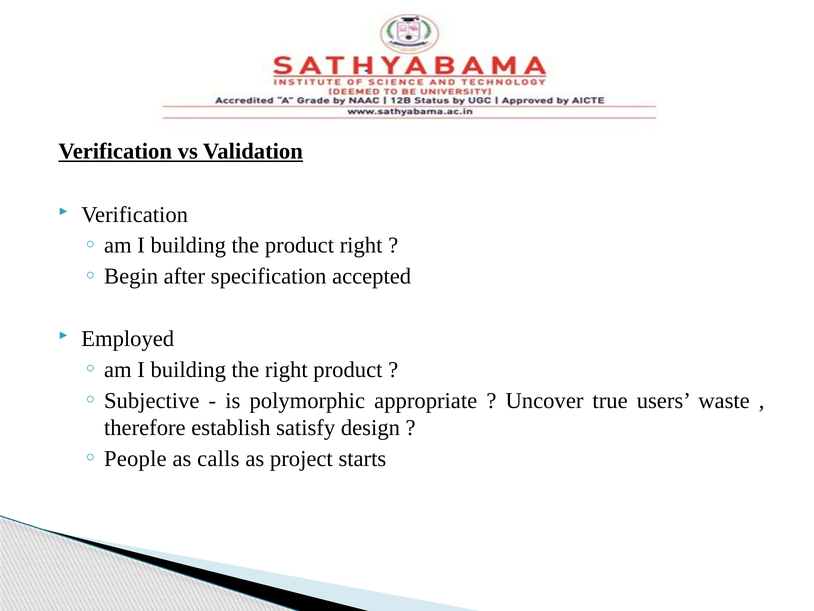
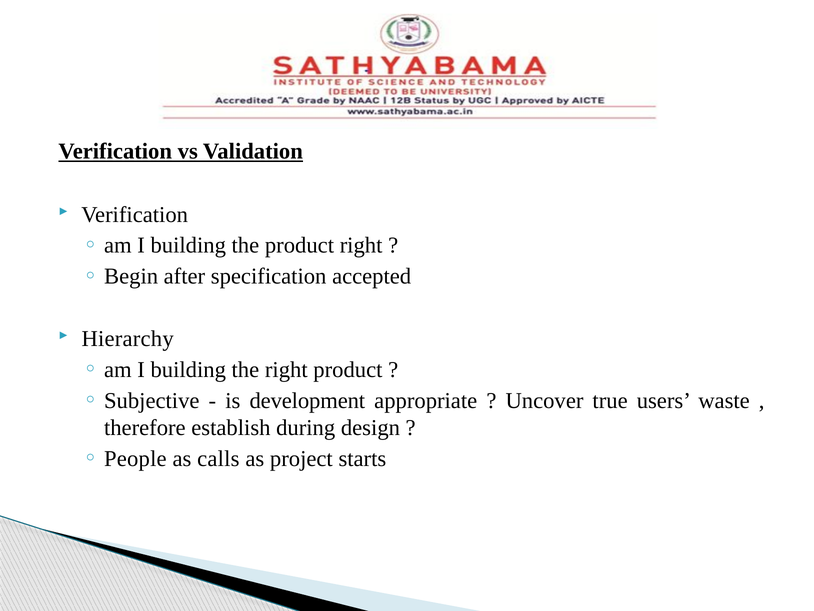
Employed: Employed -> Hierarchy (128, 339)
polymorphic: polymorphic -> development (307, 400)
satisfy: satisfy -> during (306, 427)
